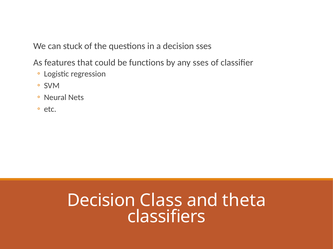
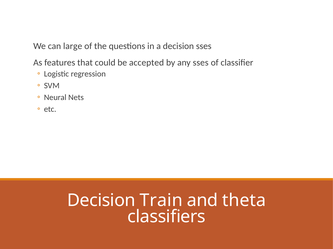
stuck: stuck -> large (73, 46)
functions: functions -> accepted (147, 63)
Class: Class -> Train (161, 201)
